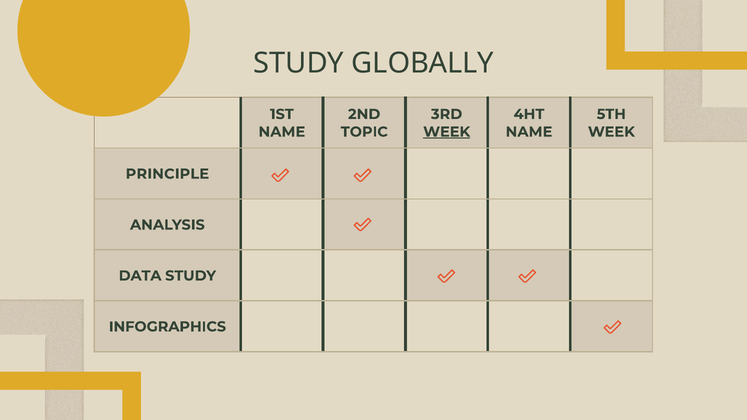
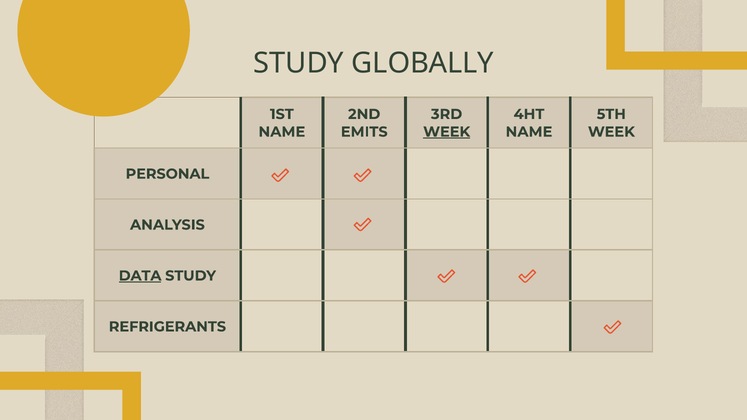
TOPIC: TOPIC -> EMITS (364, 132)
PRINCIPLE: PRINCIPLE -> PERSONAL (167, 174)
DATA underline: none -> present (140, 276)
INFOGRAPHICS: INFOGRAPHICS -> REFRIGERANTS (167, 327)
